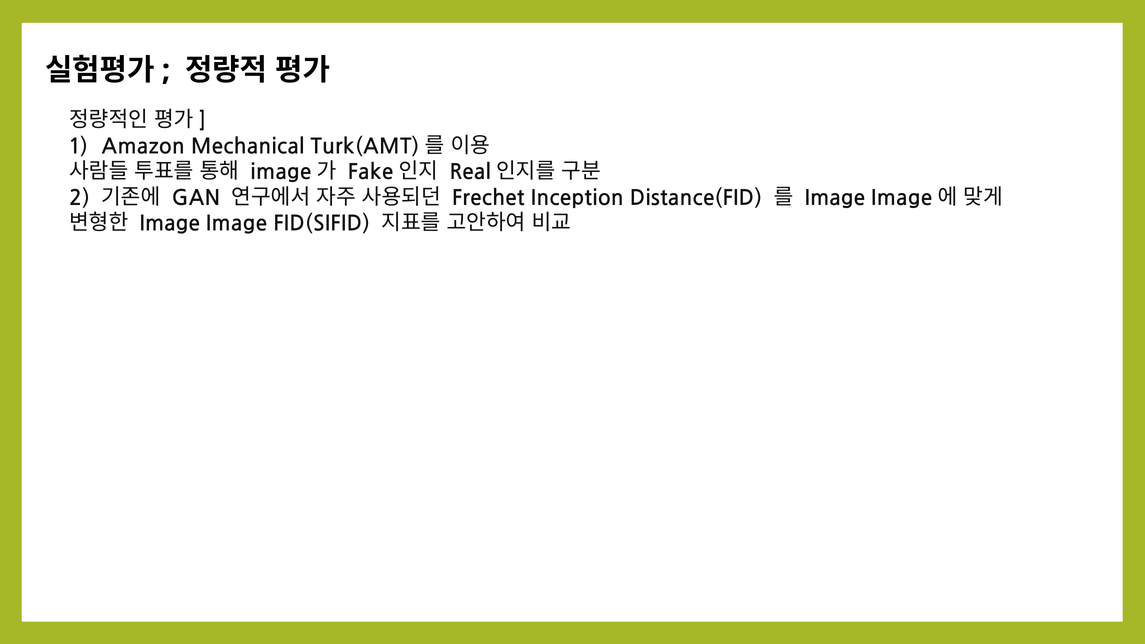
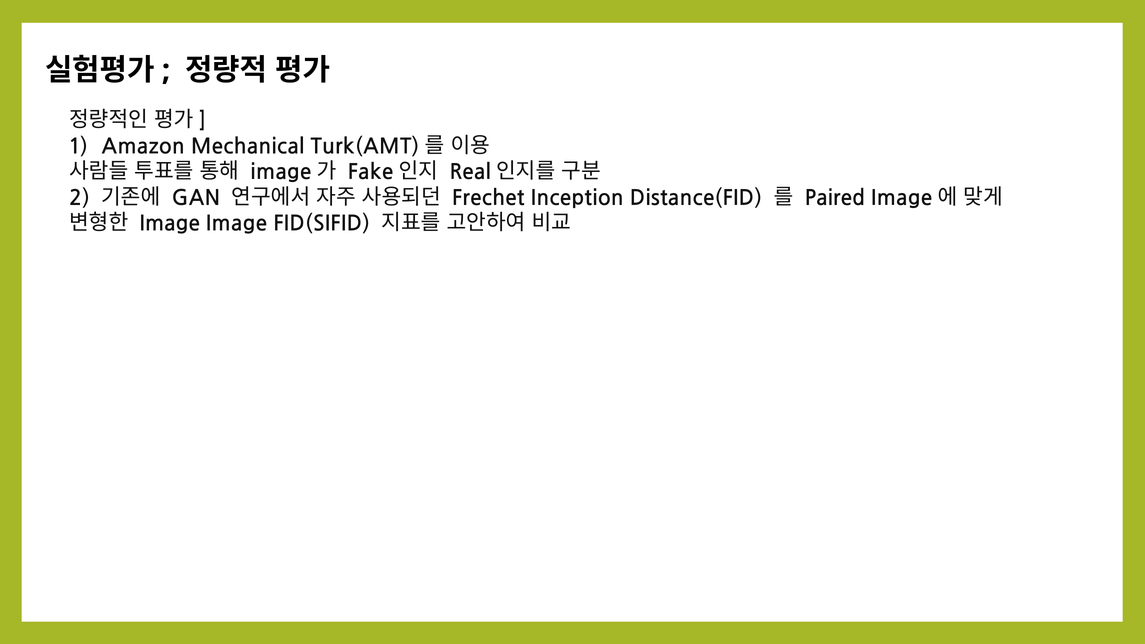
Image: Image -> Paired (835, 197)
